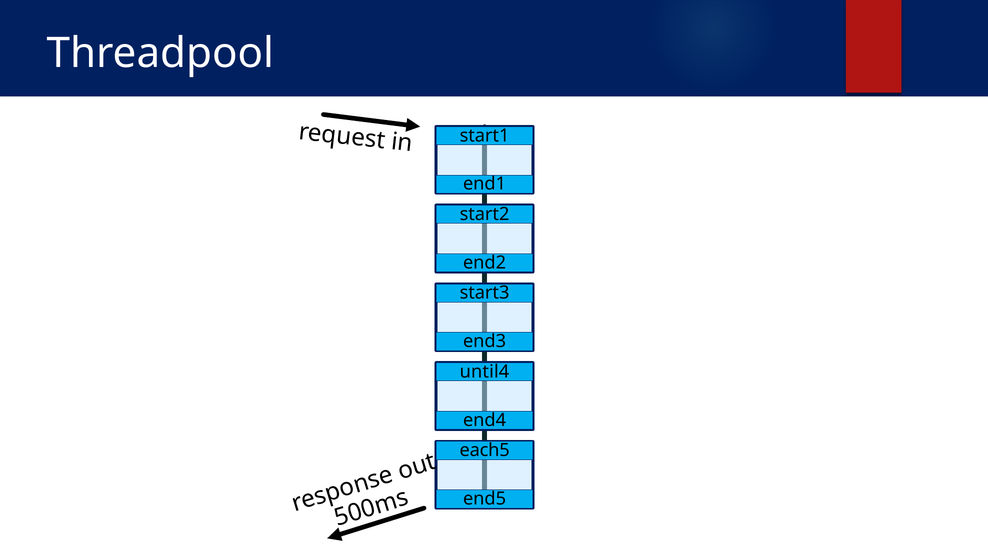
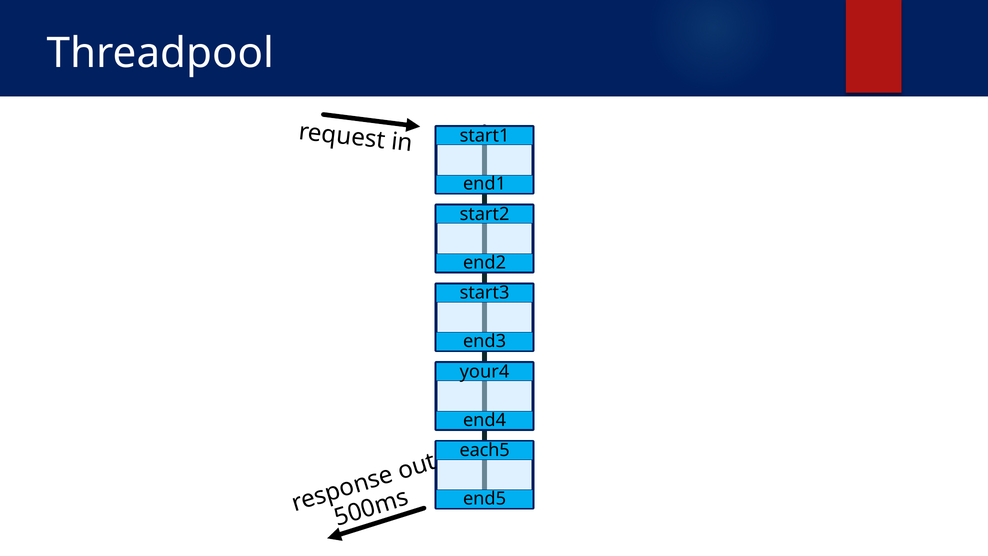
until4: until4 -> your4 (485, 372)
